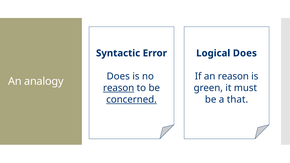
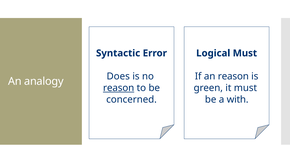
Logical Does: Does -> Must (245, 53)
concerned underline: present -> none (131, 100)
that: that -> with (238, 100)
